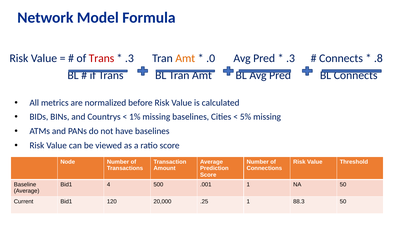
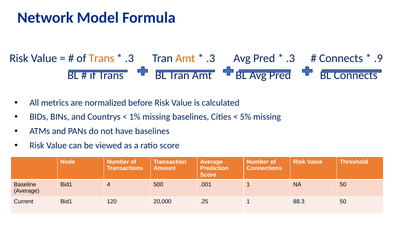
Trans colour: red -> orange (101, 58)
.0: .0 -> .3 (211, 58)
.8: .8 -> .9 (378, 58)
